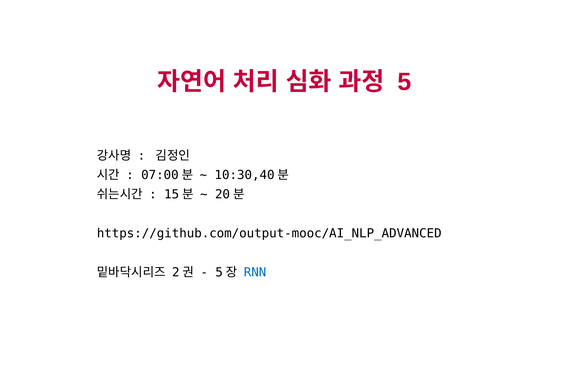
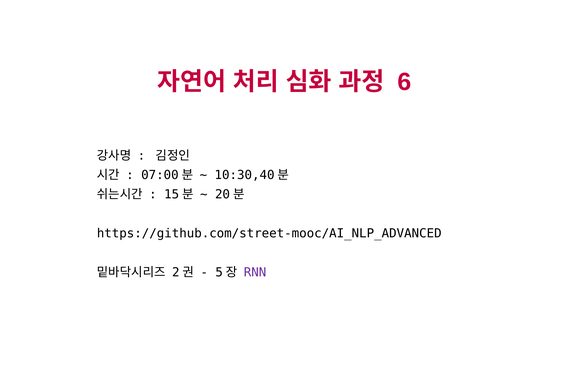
5: 5 -> 6 (404, 82)
https://github.com/output-mooc/AI_NLP_ADVANCED: https://github.com/output-mooc/AI_NLP_ADVANCED -> https://github.com/street-mooc/AI_NLP_ADVANCED (269, 233)
RNN colour: blue -> purple (255, 272)
